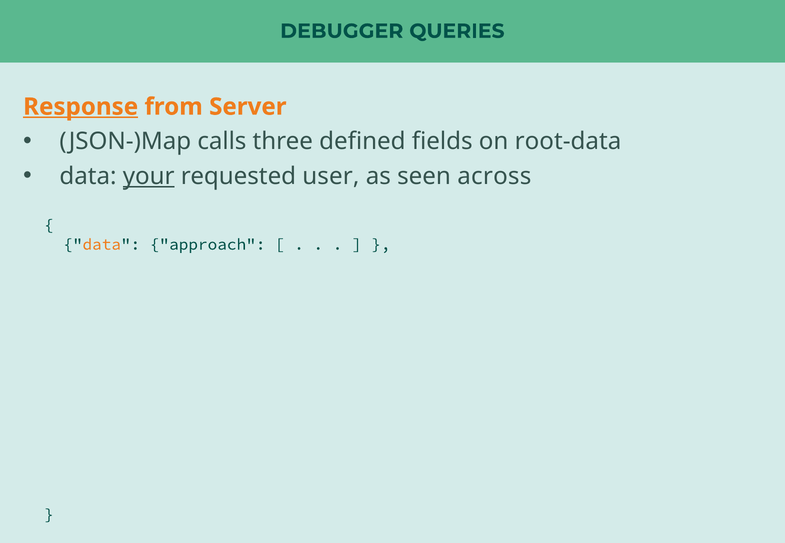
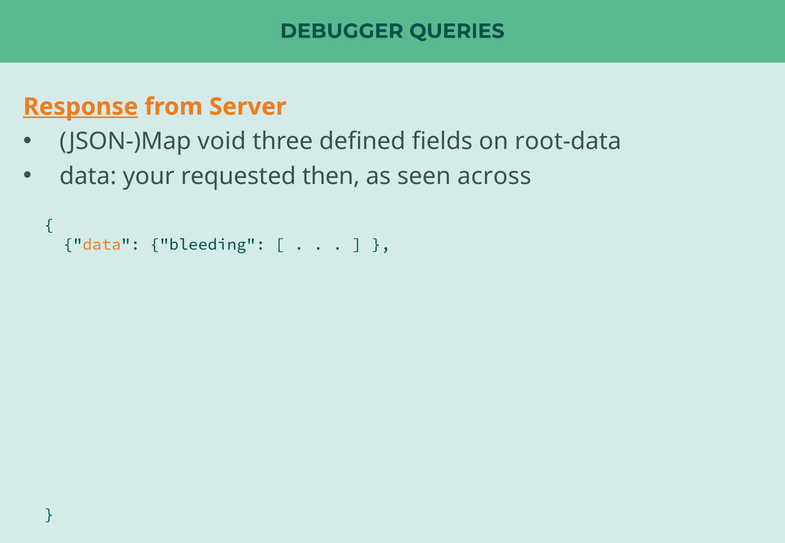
calls: calls -> void (222, 142)
your underline: present -> none (149, 176)
user: user -> then (331, 176)
approach: approach -> bleeding (208, 245)
